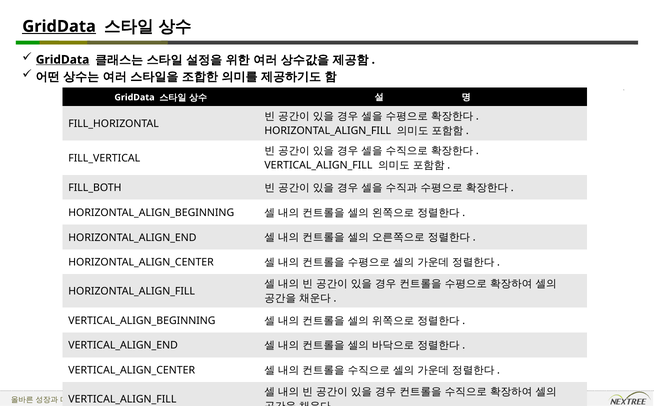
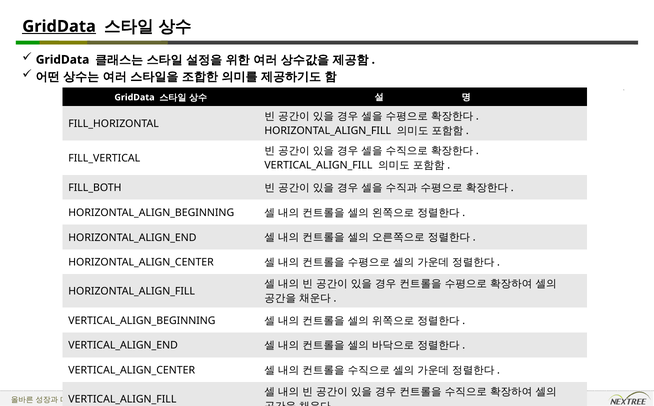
GridData underline: present -> none (63, 60)
